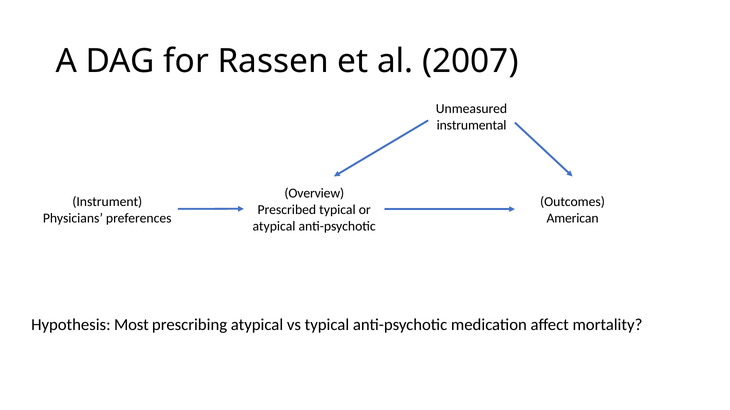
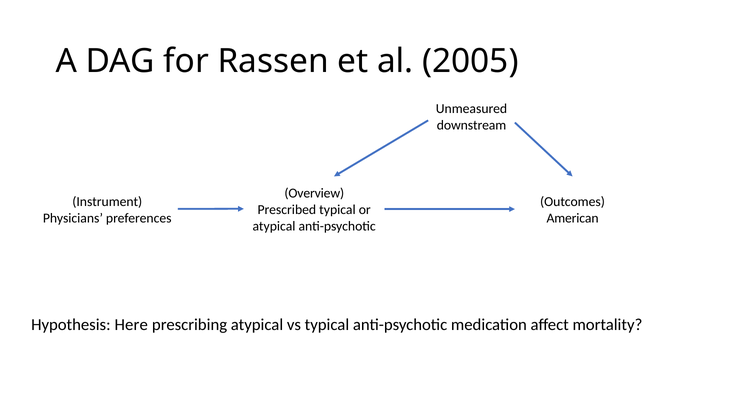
2007: 2007 -> 2005 (470, 61)
instrumental: instrumental -> downstream (472, 126)
Most: Most -> Here (131, 325)
